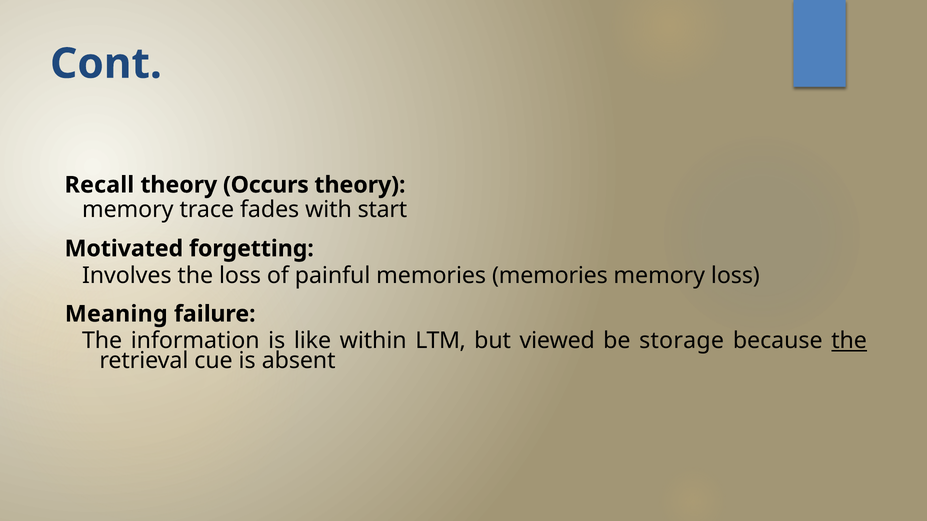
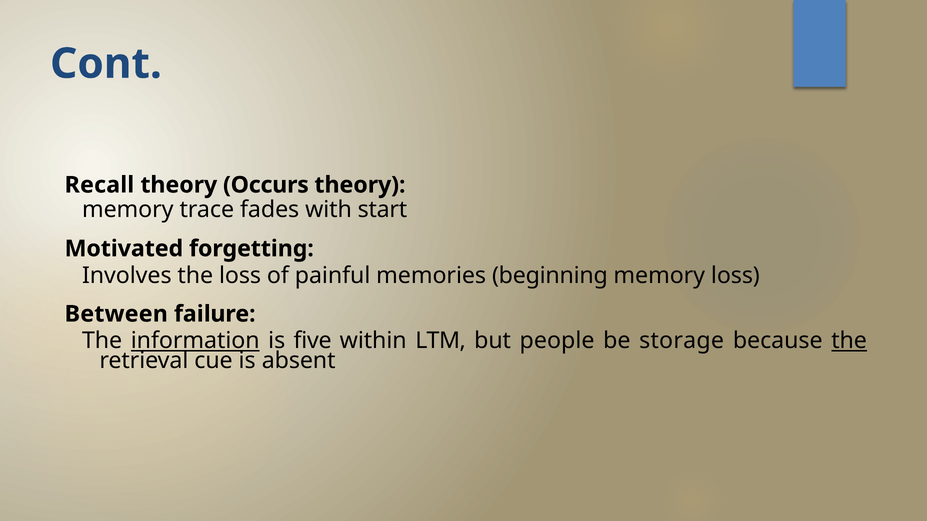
memories memories: memories -> beginning (550, 276)
Meaning: Meaning -> Between (116, 314)
information underline: none -> present (195, 341)
like: like -> five (313, 341)
viewed: viewed -> people (557, 341)
